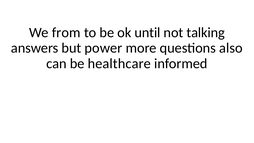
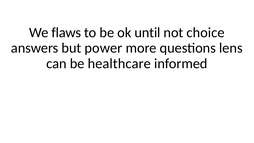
from: from -> flaws (66, 33)
talking: talking -> choice (206, 33)
also: also -> lens (231, 48)
